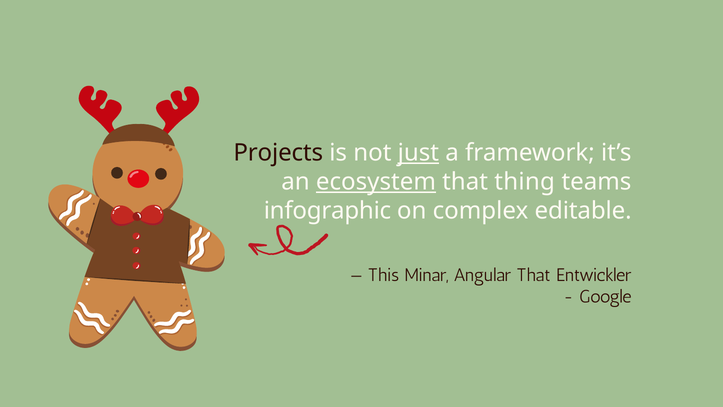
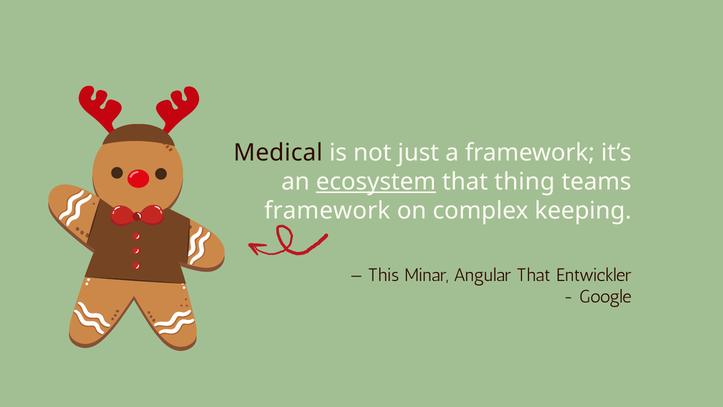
Projects: Projects -> Medical (278, 153)
just underline: present -> none (418, 153)
infographic: infographic -> framework (327, 210)
editable: editable -> keeping (583, 210)
